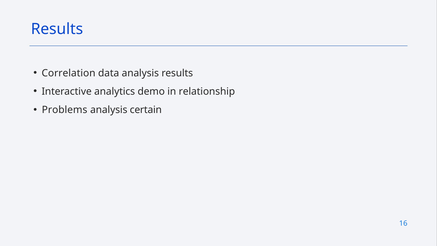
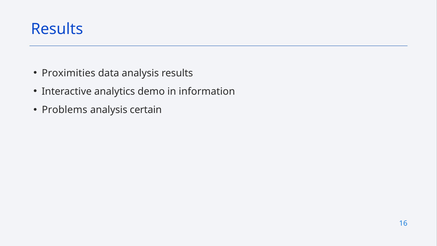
Correlation: Correlation -> Proximities (69, 73)
relationship: relationship -> information (207, 91)
